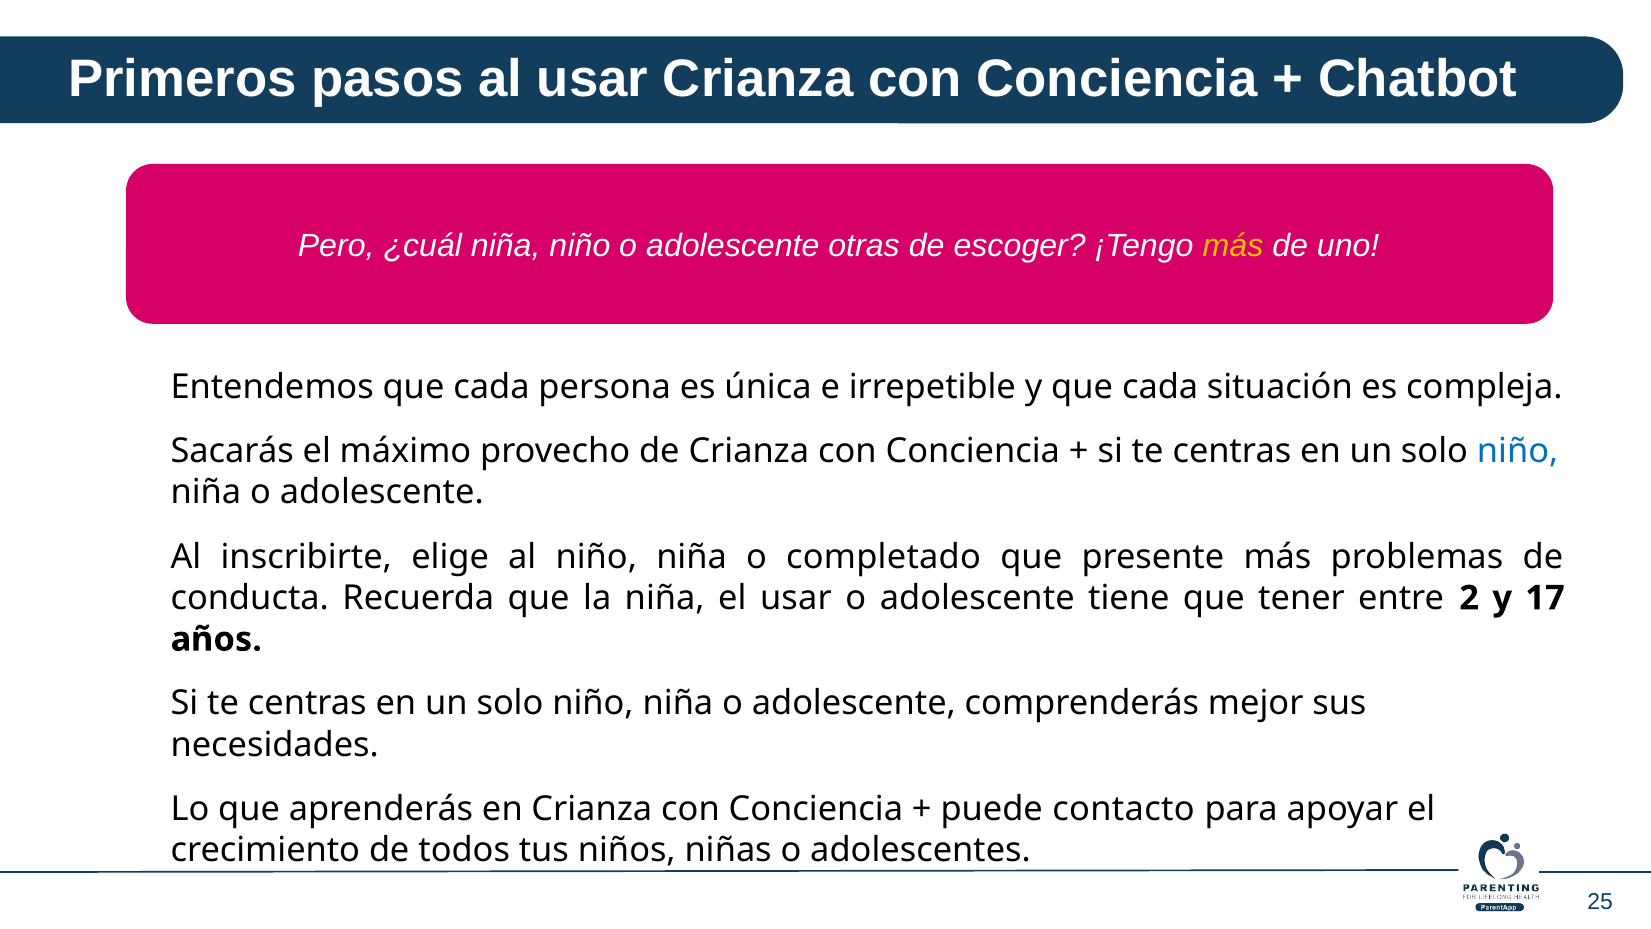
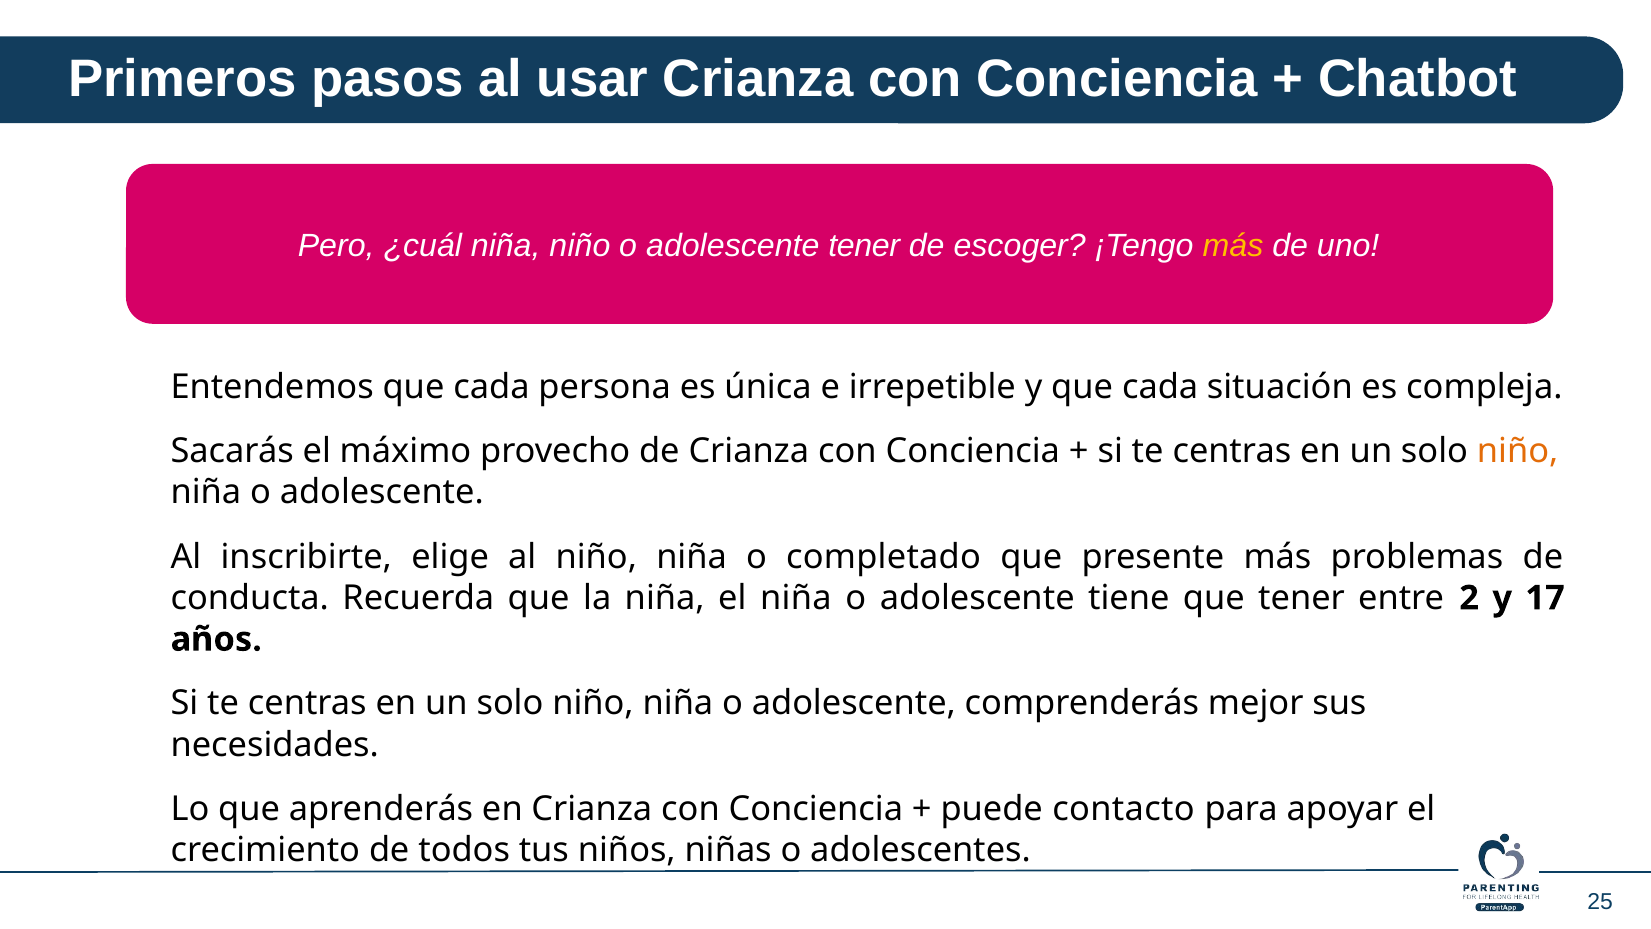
adolescente otras: otras -> tener (864, 246)
niño colour: blue -> orange (1518, 451)
el usar: usar -> niña (796, 598)
